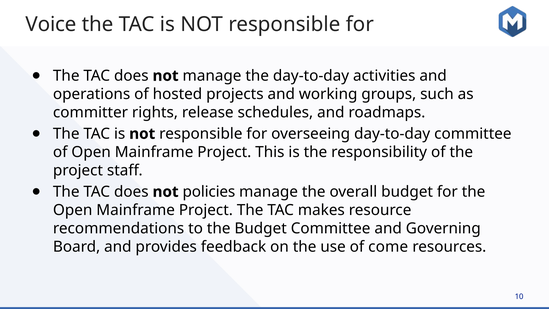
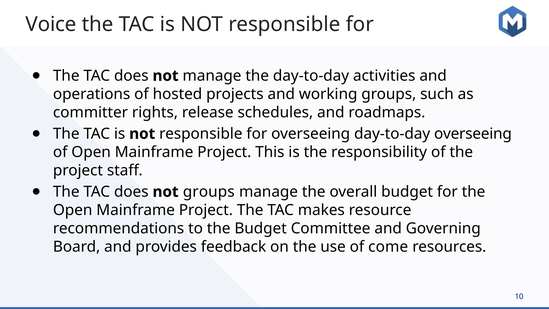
day-to-day committee: committee -> overseeing (473, 134)
not policies: policies -> groups (209, 192)
